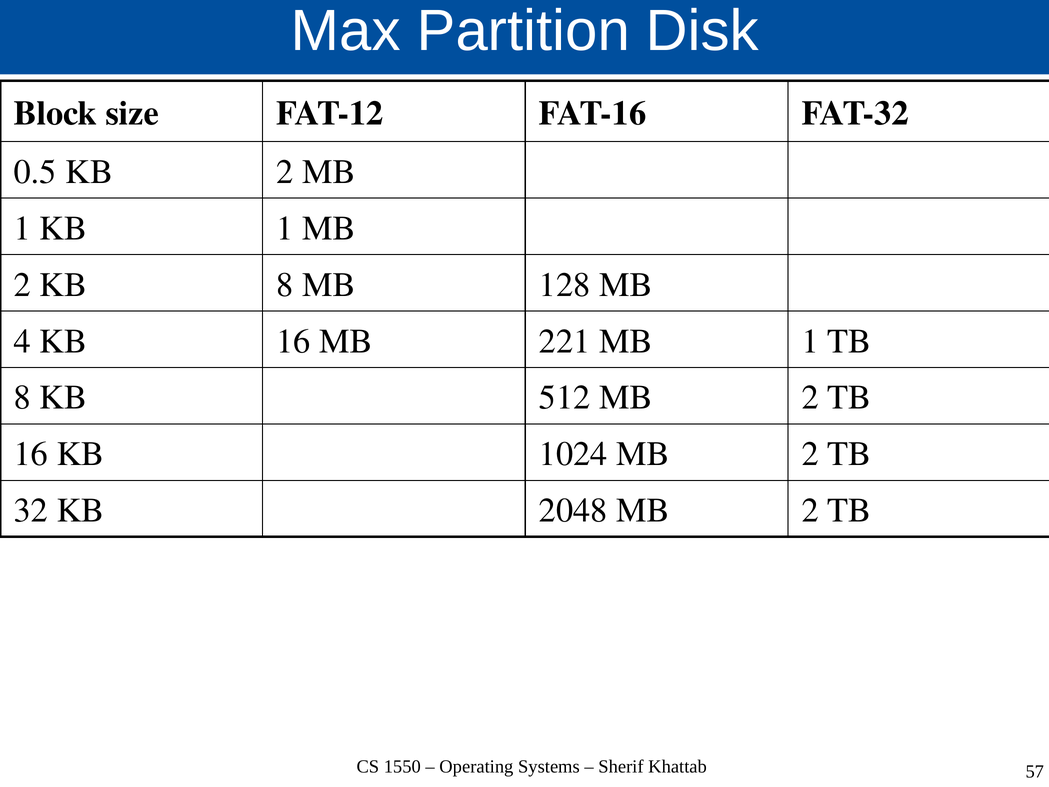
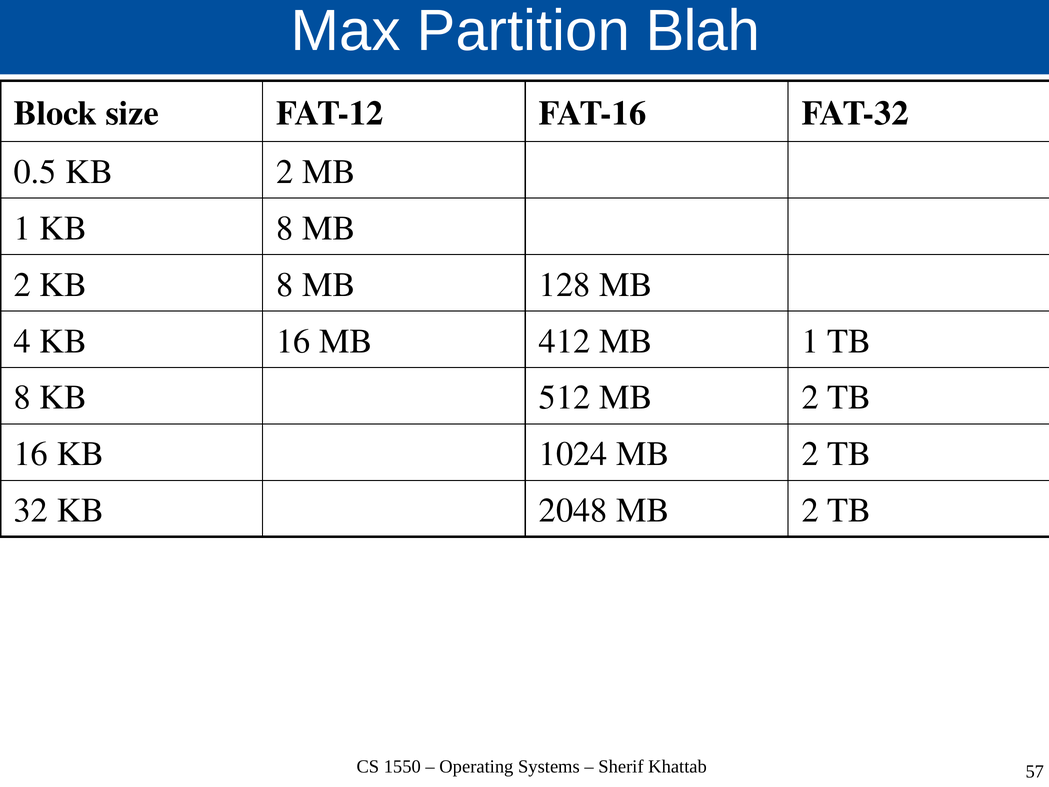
Disk: Disk -> Blah (703, 31)
1 KB 1: 1 -> 8 (285, 228)
221: 221 -> 412 (565, 341)
